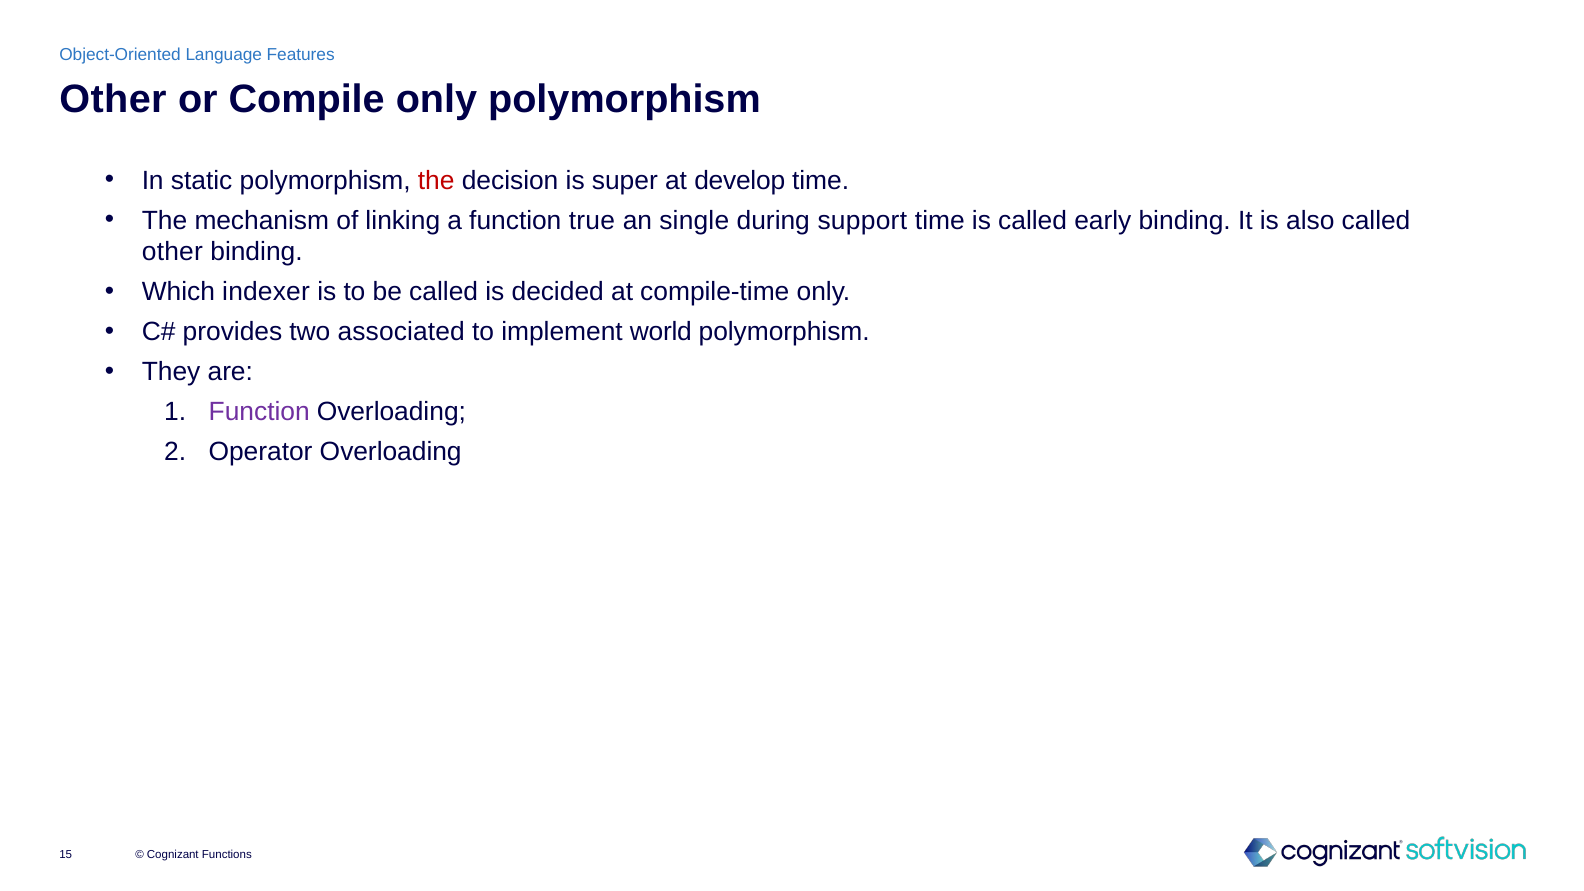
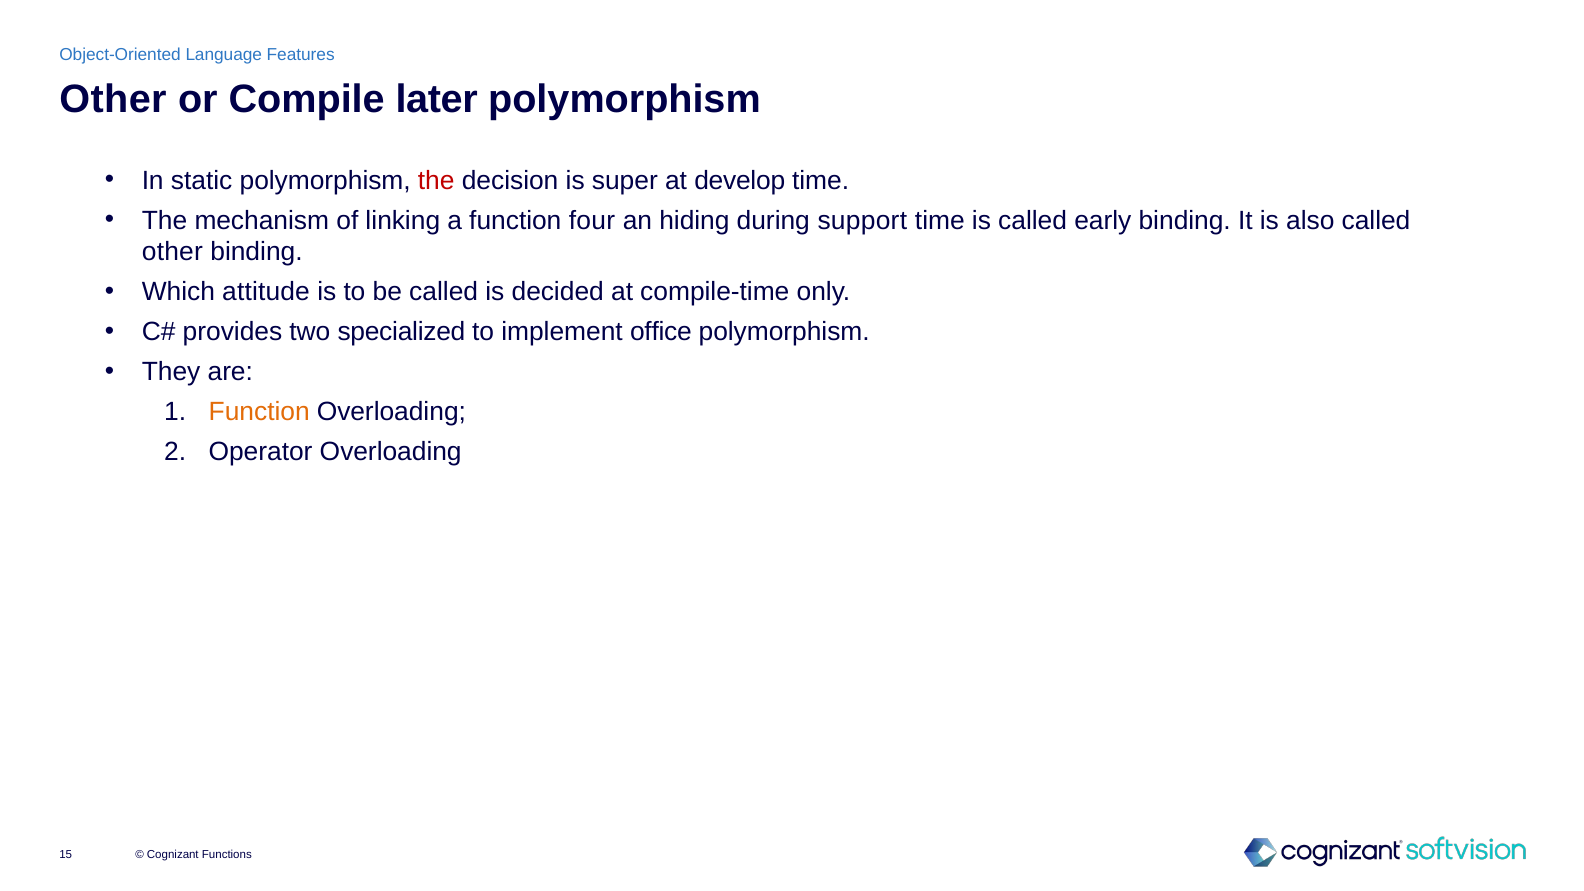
Compile only: only -> later (437, 99)
true: true -> four (592, 221)
single: single -> hiding (694, 221)
indexer: indexer -> attitude (266, 292)
associated: associated -> specialized (401, 332)
world: world -> office (661, 332)
Function colour: purple -> orange (259, 412)
